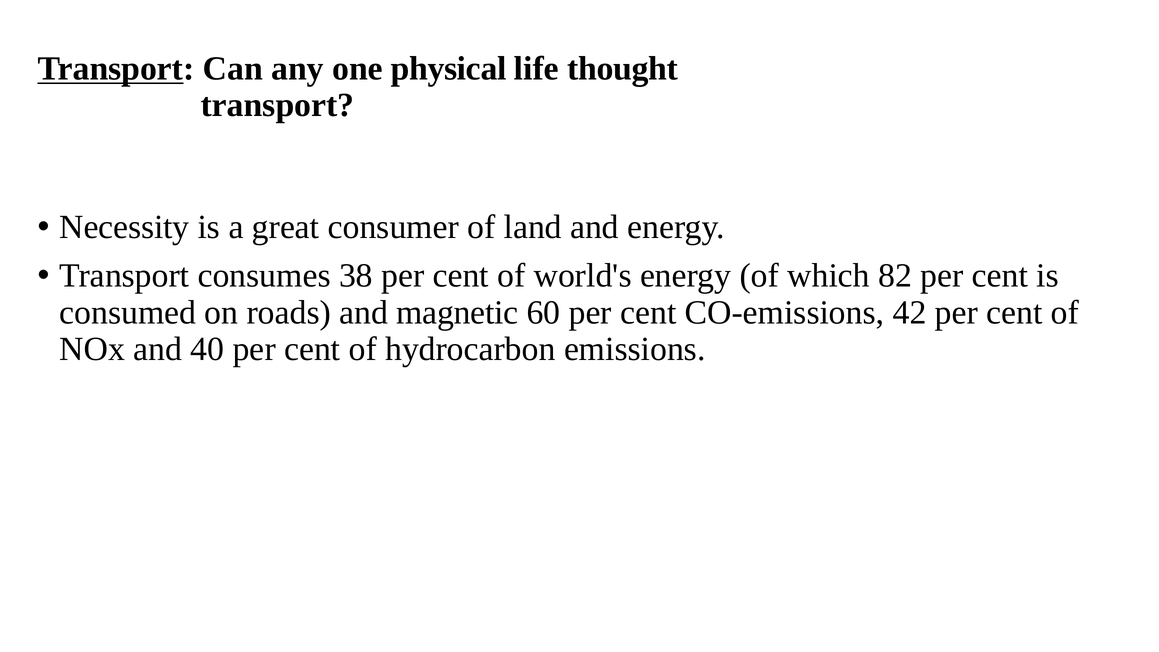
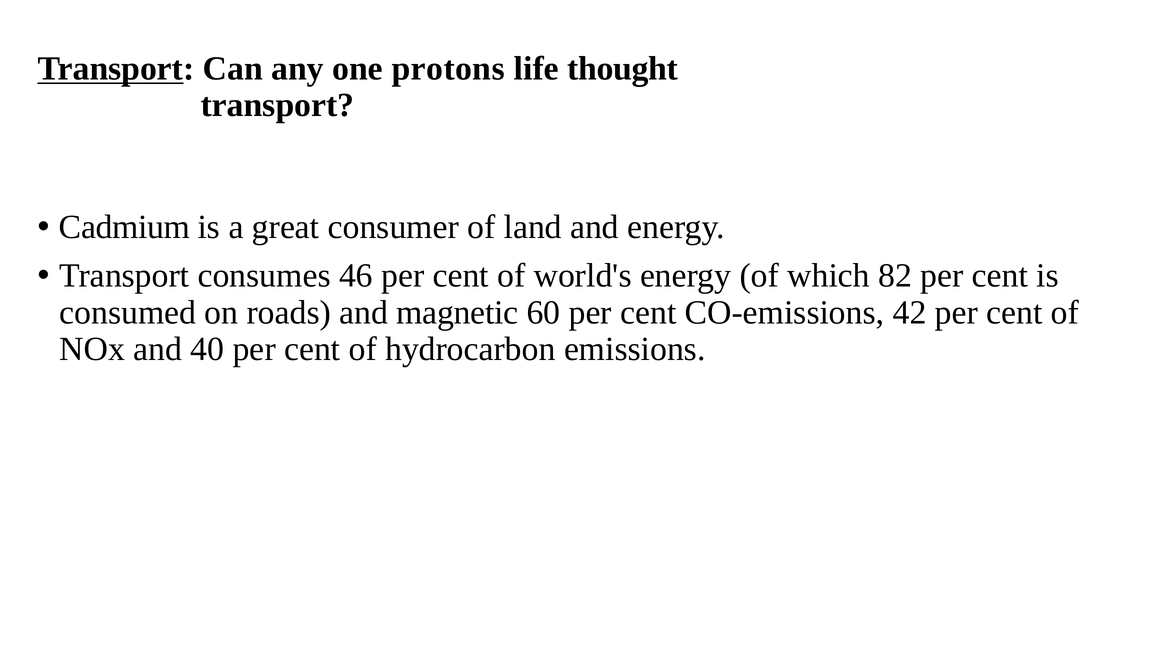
physical: physical -> protons (448, 68)
Necessity: Necessity -> Cadmium (124, 227)
38: 38 -> 46 (356, 276)
